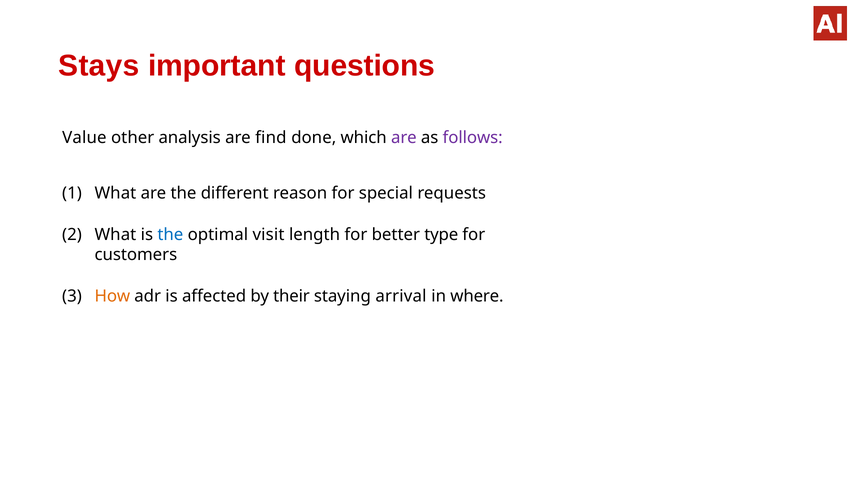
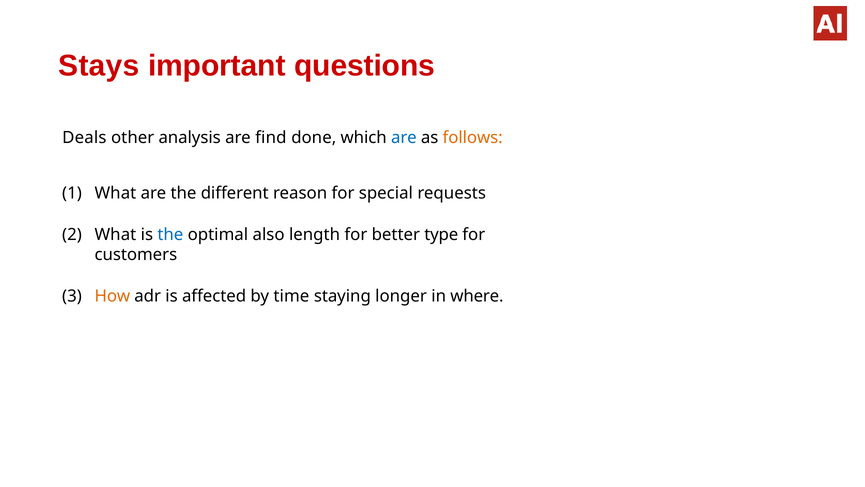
Value: Value -> Deals (84, 138)
are colour: purple -> blue (404, 138)
follows colour: purple -> orange (473, 138)
visit: visit -> also (269, 234)
their: their -> time (291, 296)
arrival: arrival -> longer (401, 296)
